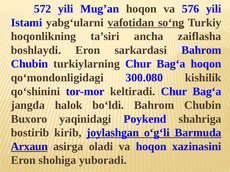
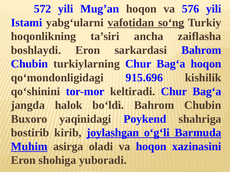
300.080: 300.080 -> 915.696 (144, 78)
Arxaun: Arxaun -> Muhim (29, 147)
